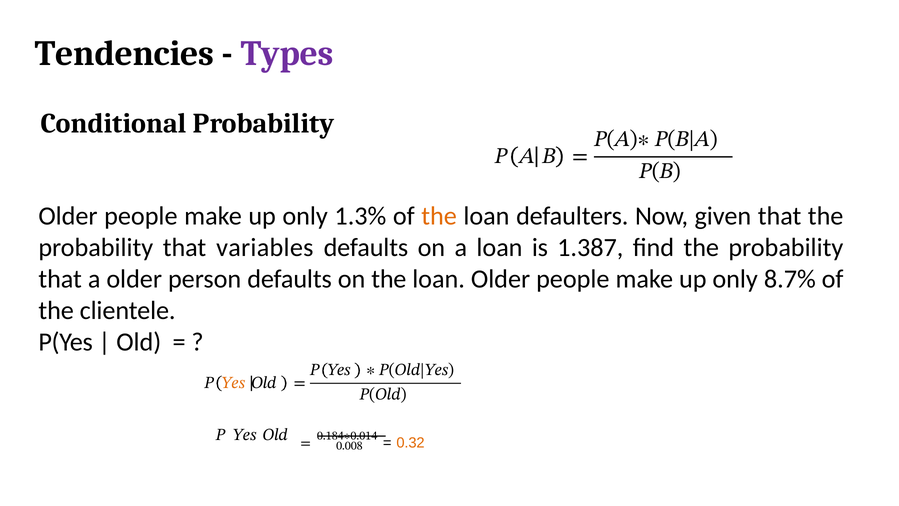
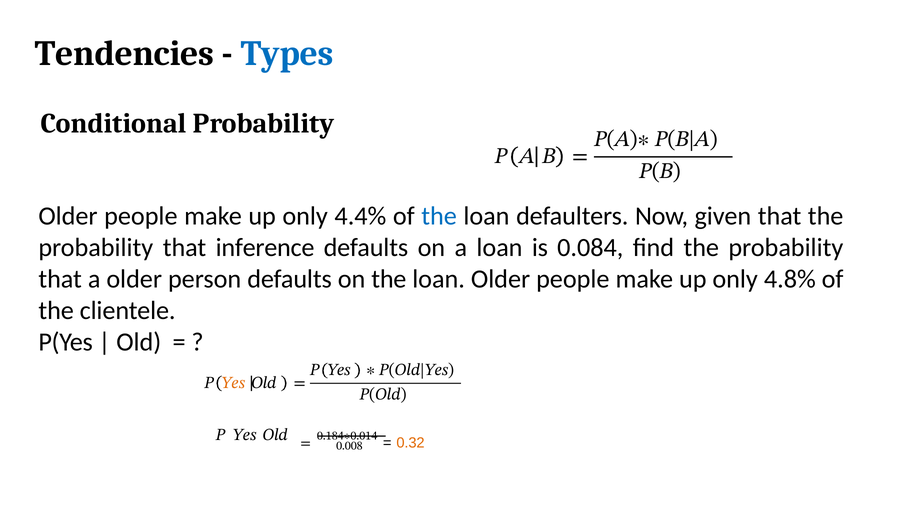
Types colour: purple -> blue (287, 53)
1.3%: 1.3% -> 4.4% (360, 216)
the colour: orange -> blue (439, 216)
variables: variables -> inference (265, 247)
1.387: 1.387 -> 0.084 (590, 247)
8.7%: 8.7% -> 4.8% (790, 279)
